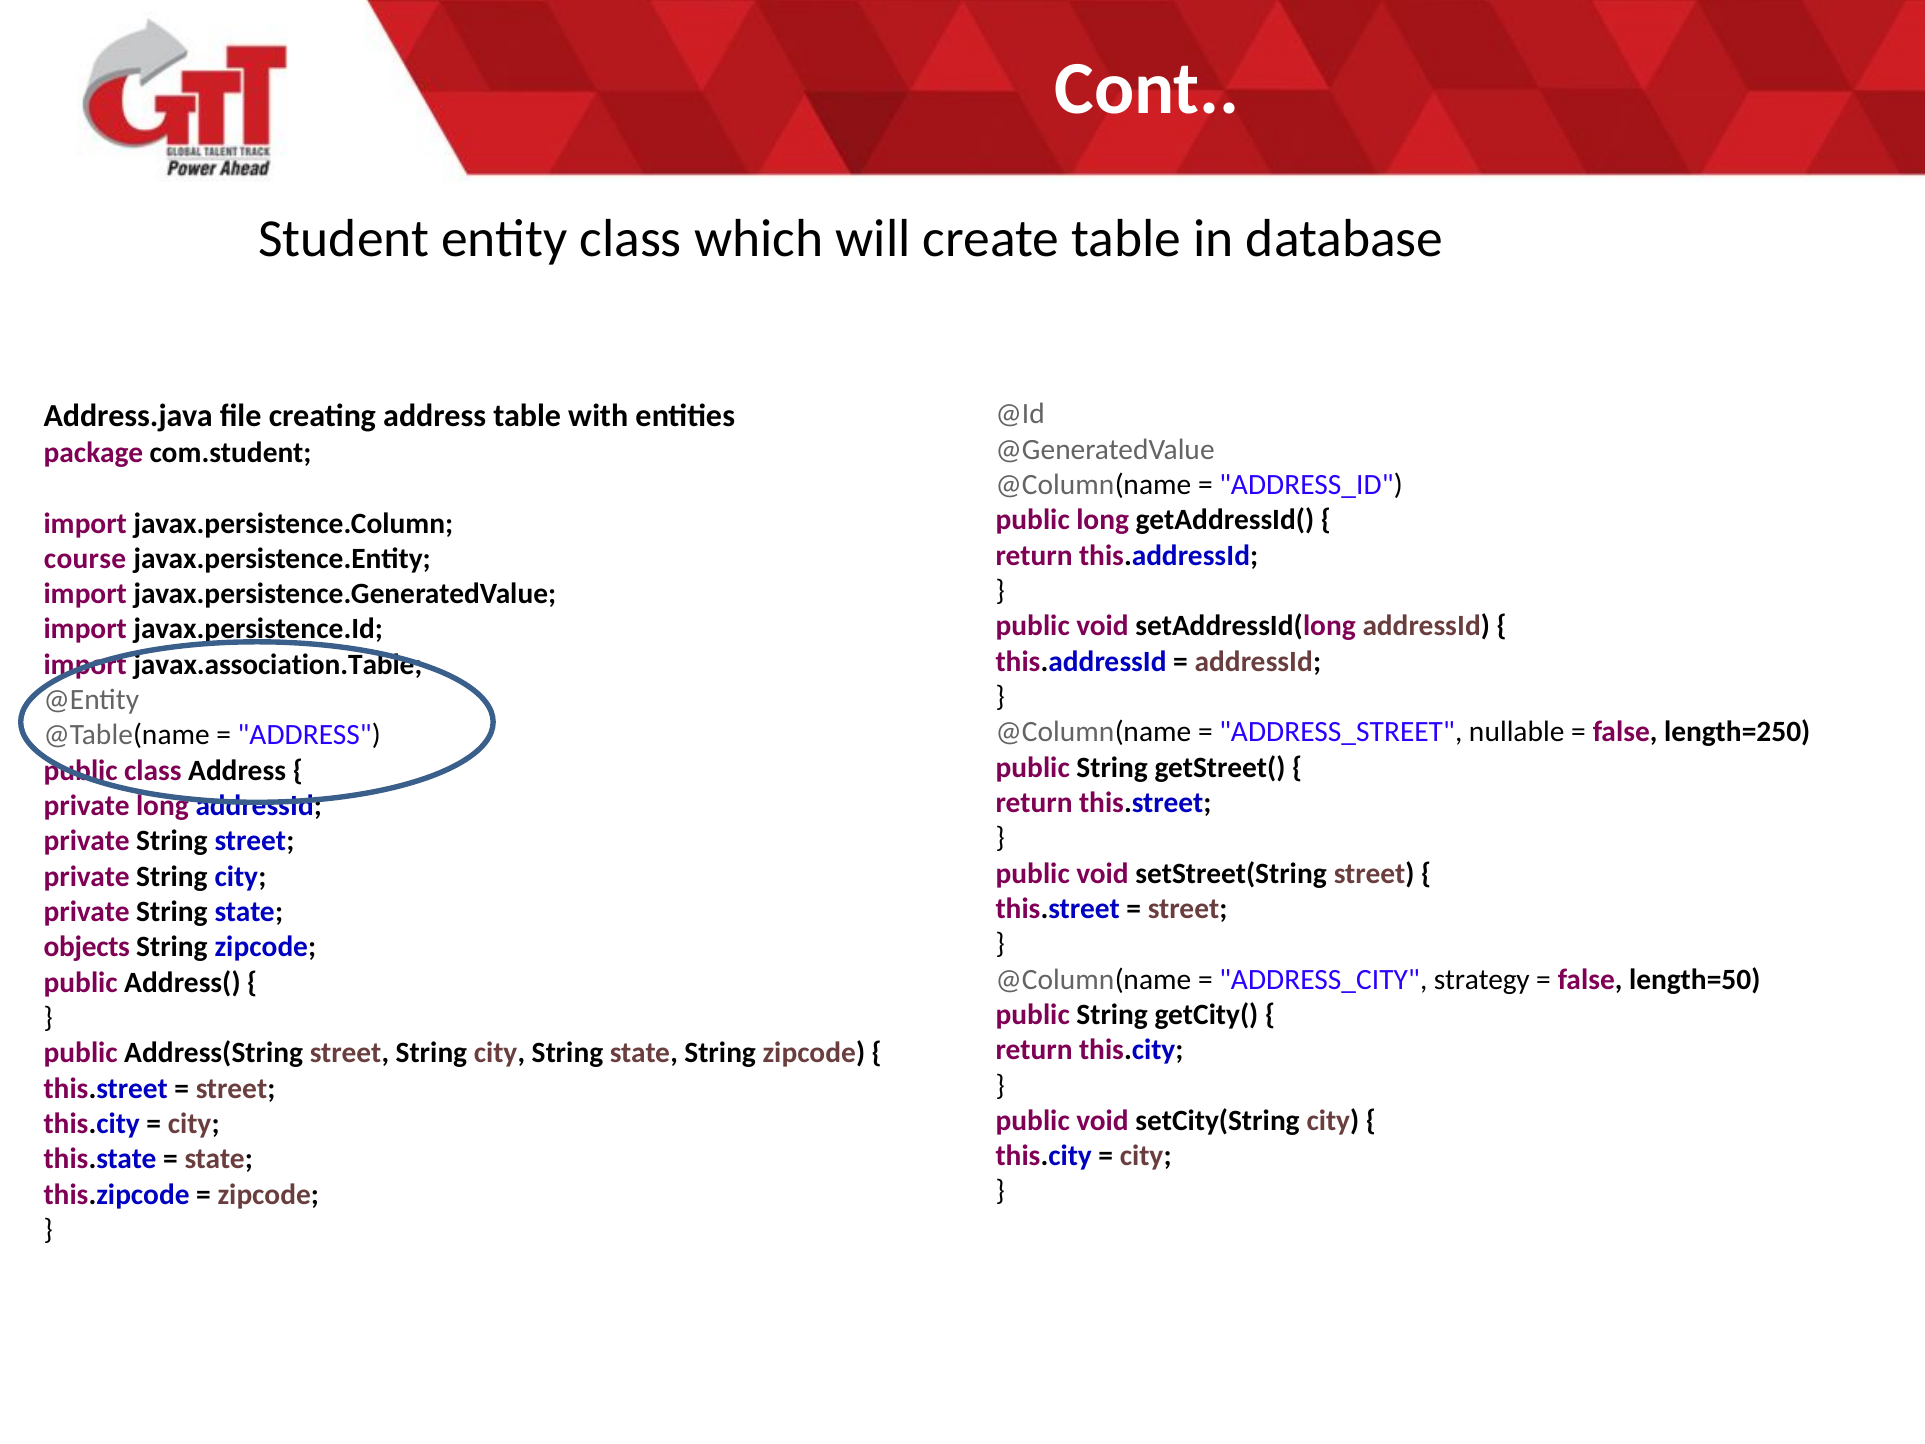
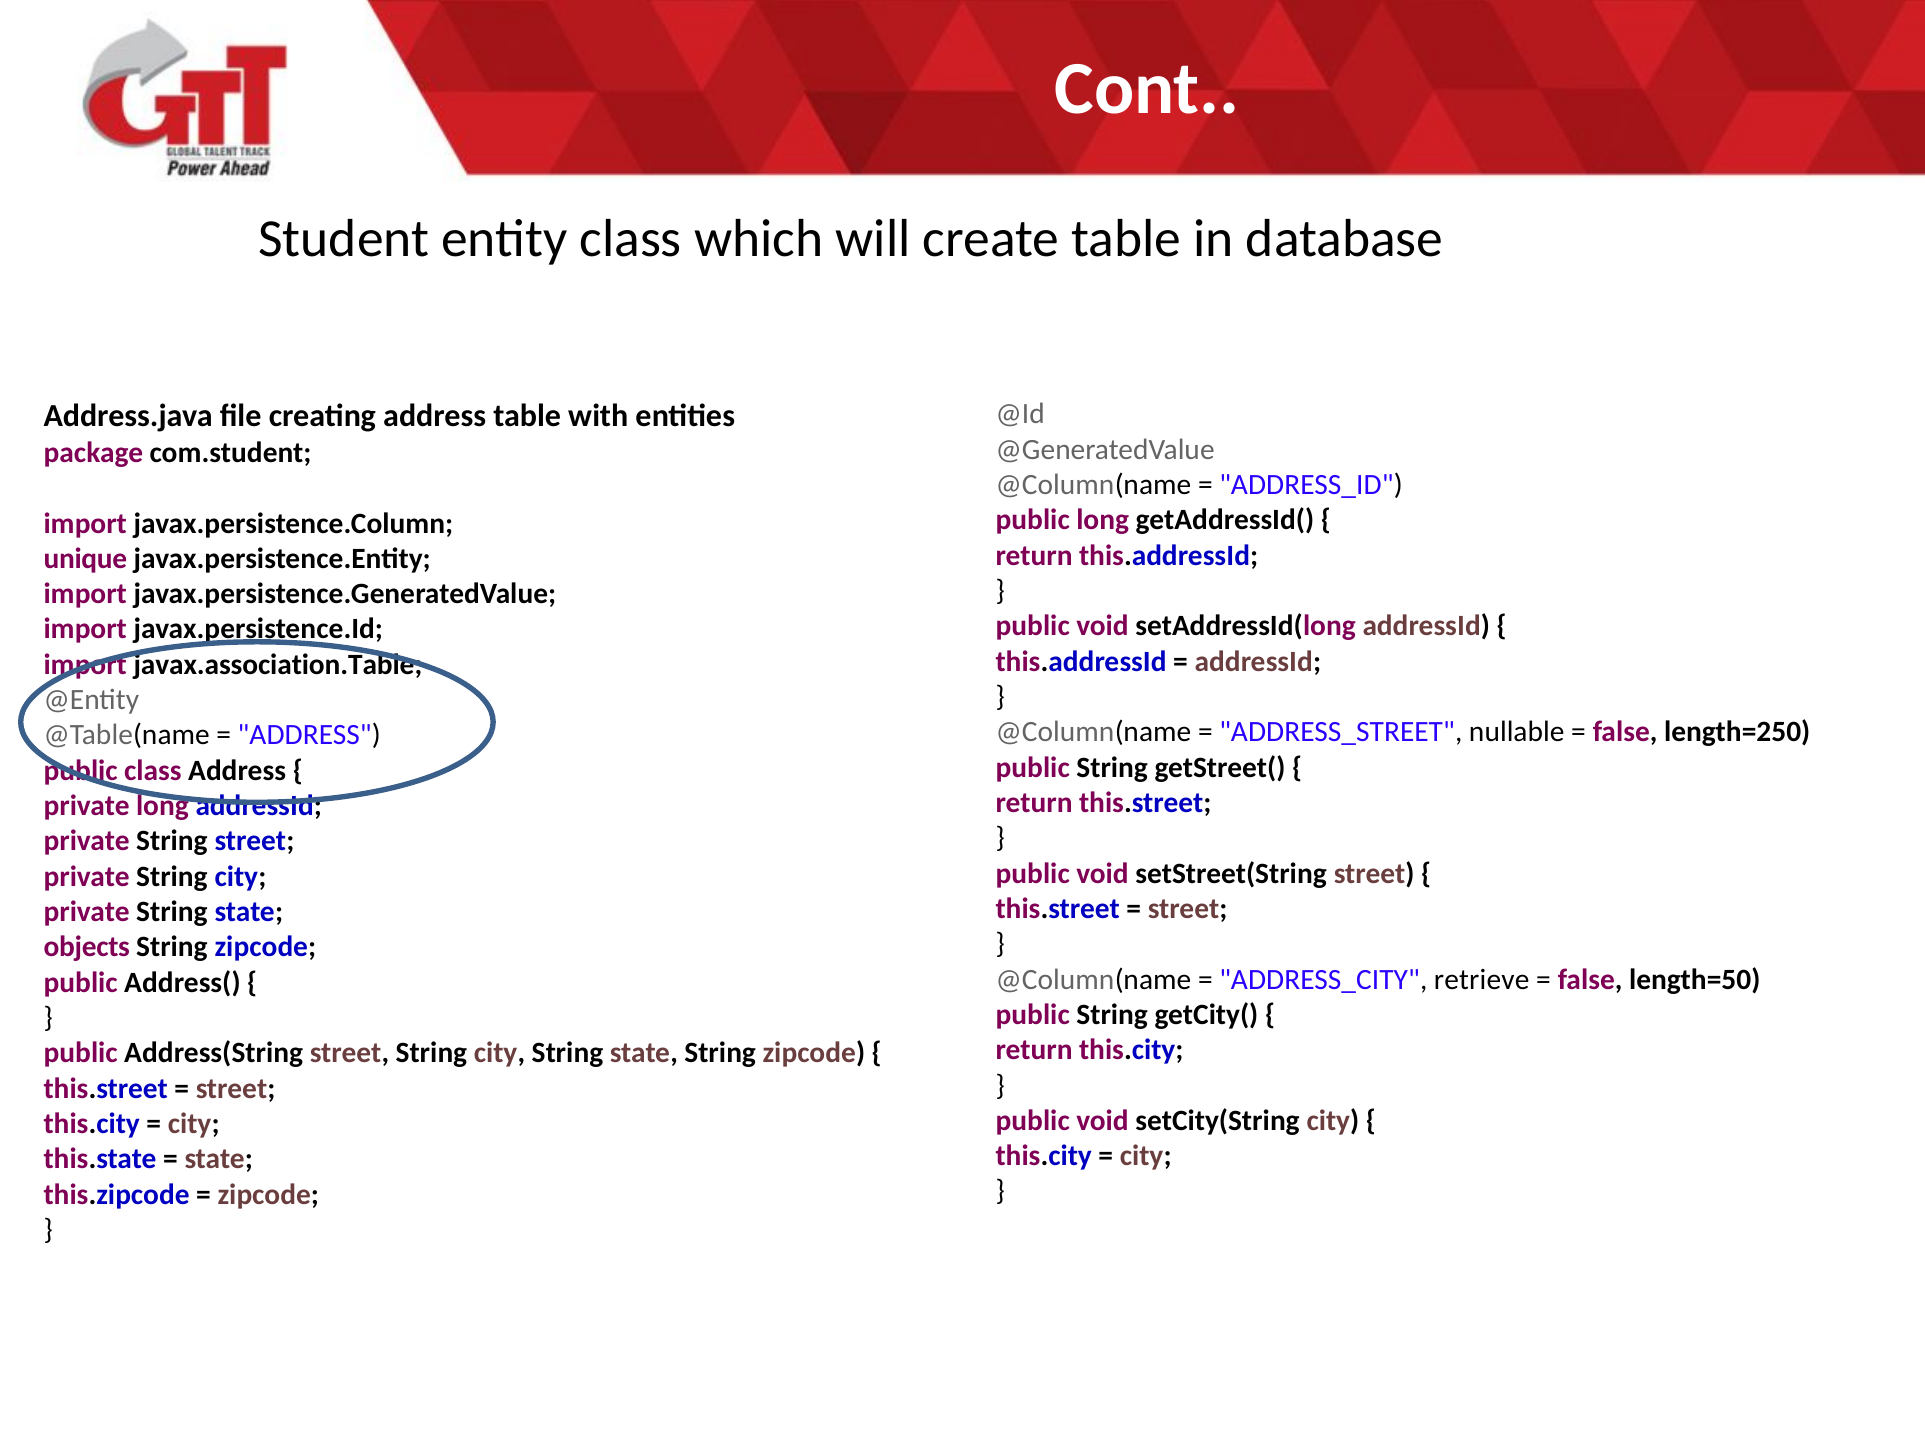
course: course -> unique (85, 559)
strategy: strategy -> retrieve (1482, 979)
